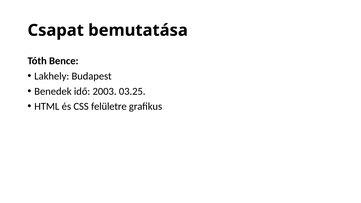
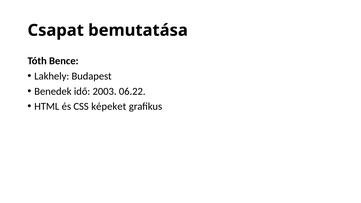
03.25: 03.25 -> 06.22 (132, 91)
felületre: felületre -> képeket (109, 106)
